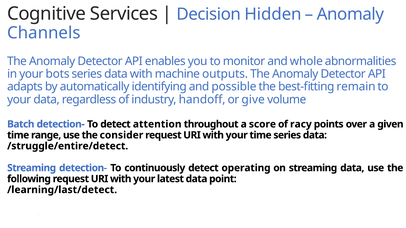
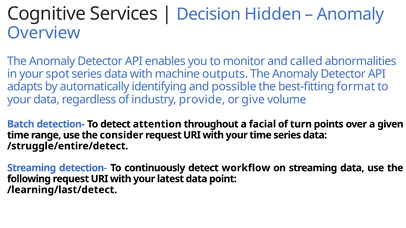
Channels: Channels -> Overview (44, 33)
whole: whole -> called (306, 61)
bots: bots -> spot (58, 74)
remain: remain -> format (356, 87)
handoff: handoff -> provide (202, 100)
score: score -> facial (262, 124)
racy: racy -> turn (301, 124)
operating: operating -> workflow (246, 168)
